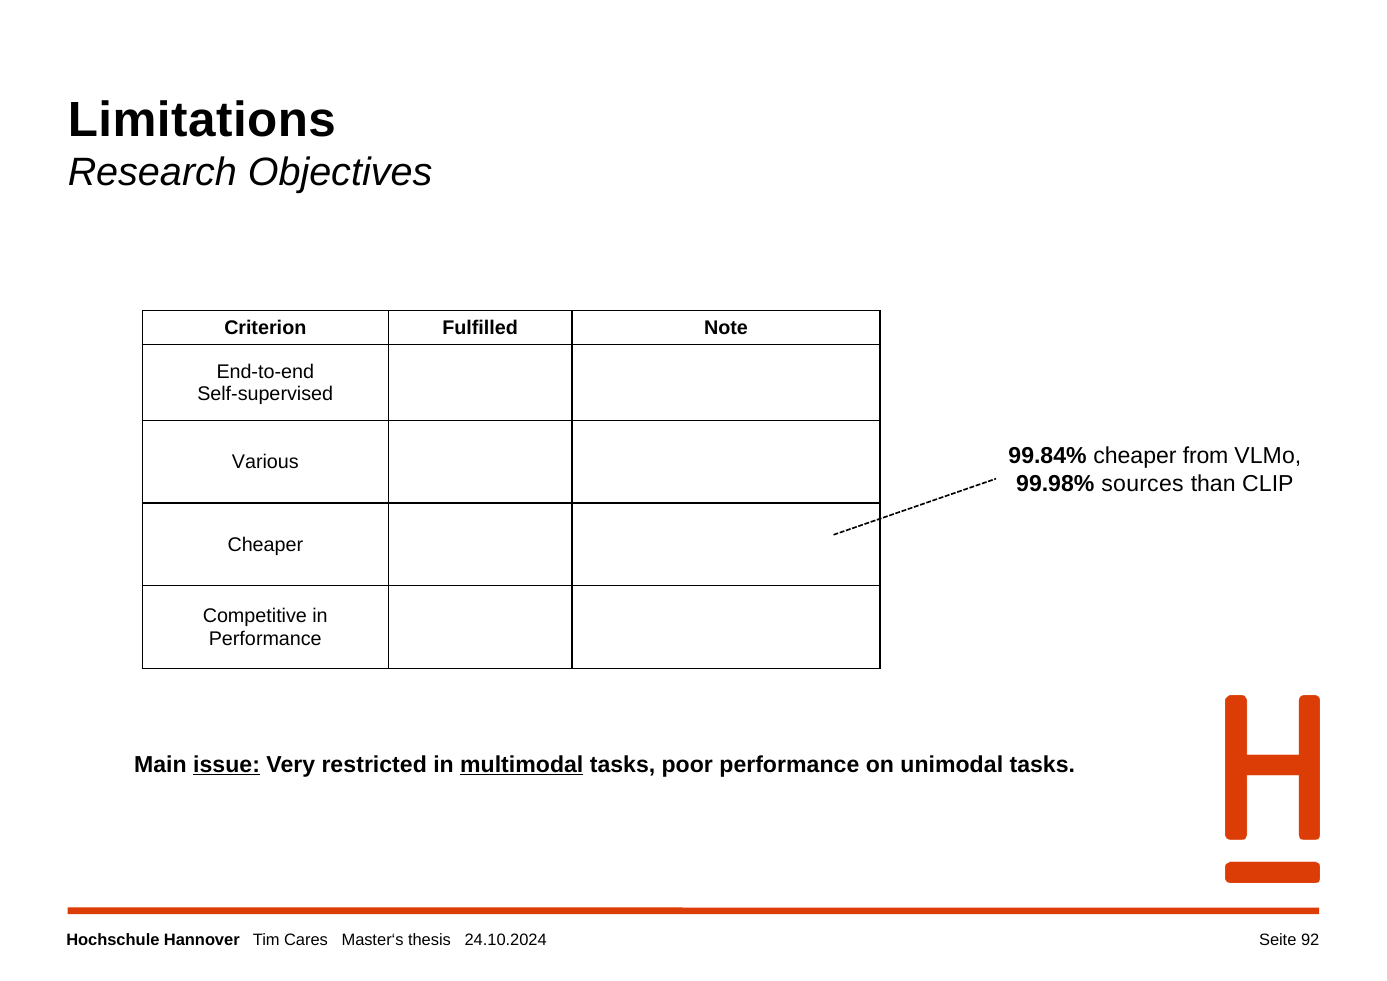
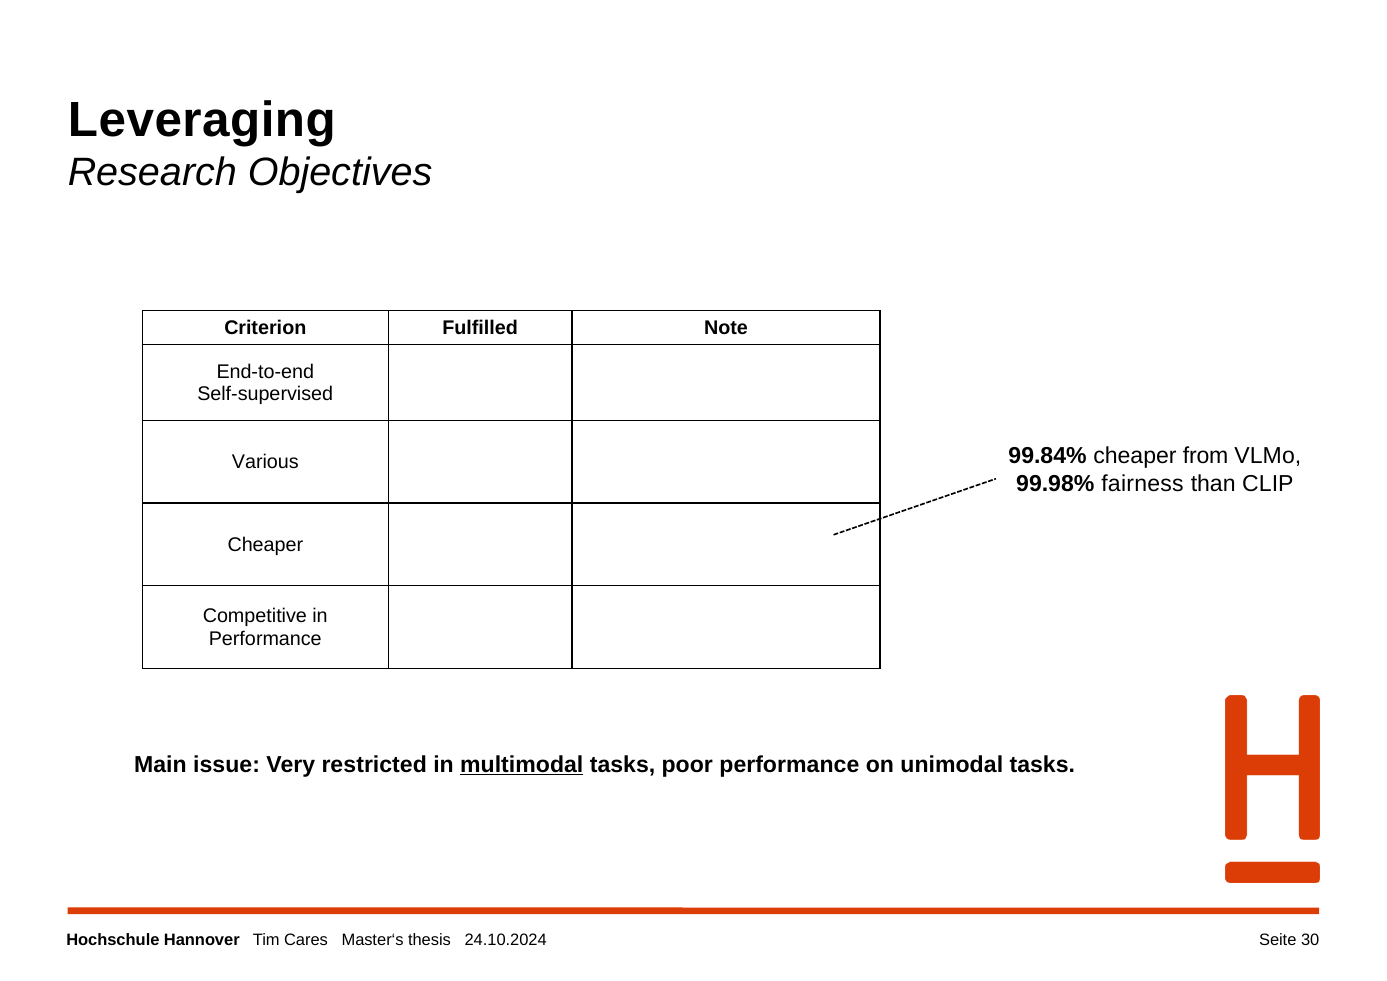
Limitations: Limitations -> Leveraging (202, 120)
99.98% sources: sources -> fairness (1143, 483)
issue underline: present -> none (227, 765)
92: 92 -> 30 (1310, 940)
